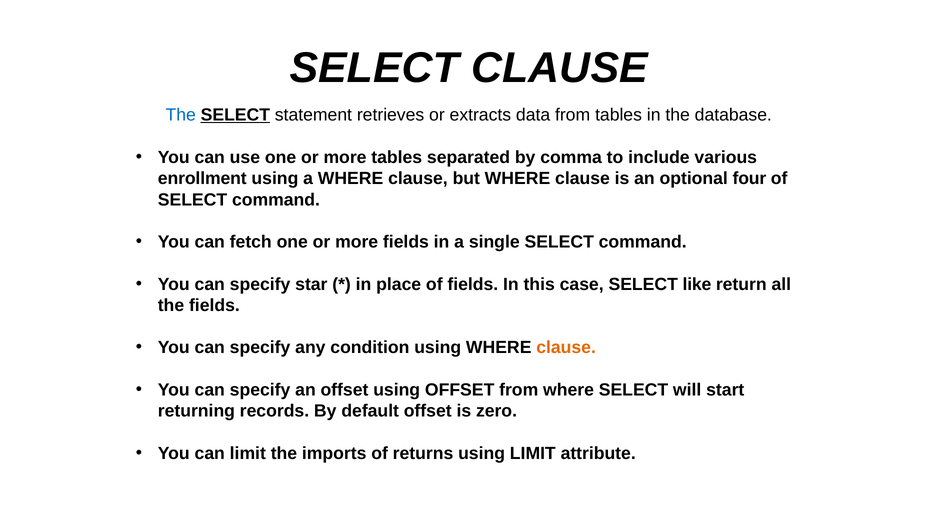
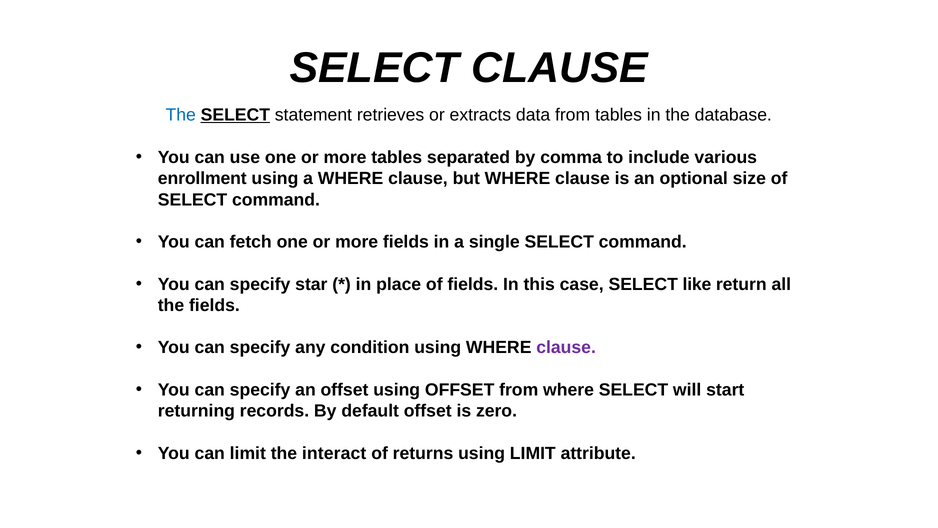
four: four -> size (749, 179)
clause colour: orange -> purple (566, 347)
imports: imports -> interact (334, 453)
